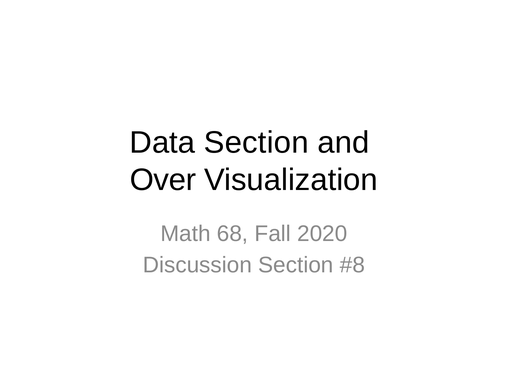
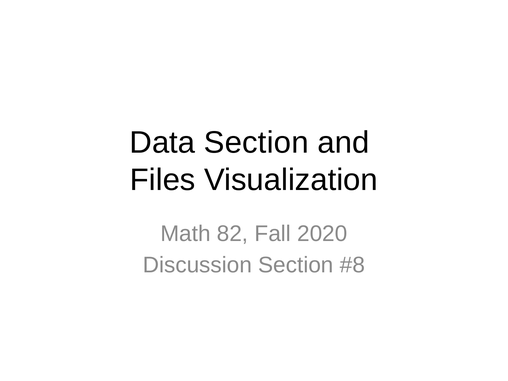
Over: Over -> Files (163, 180)
68: 68 -> 82 (233, 234)
